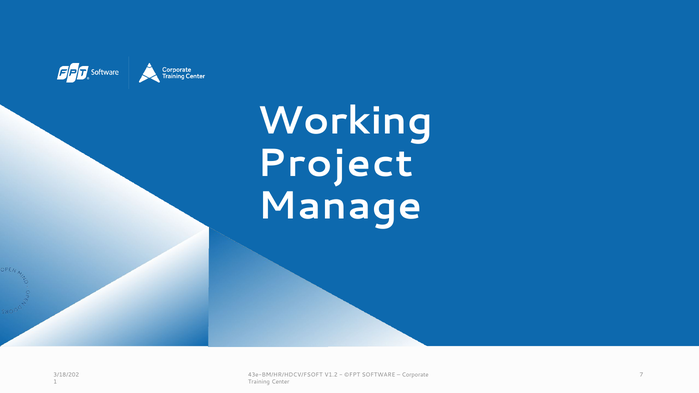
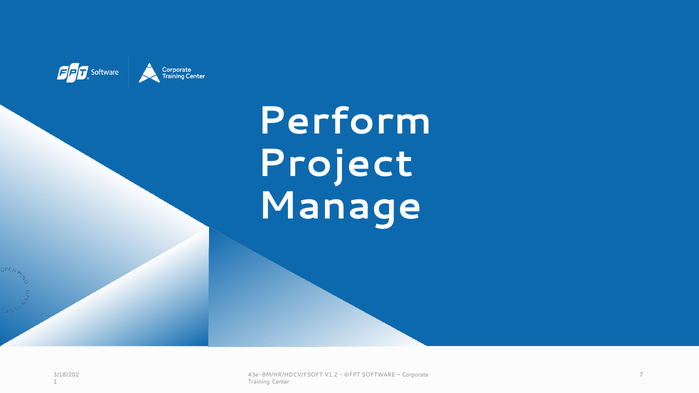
Working: Working -> Perform (345, 121)
